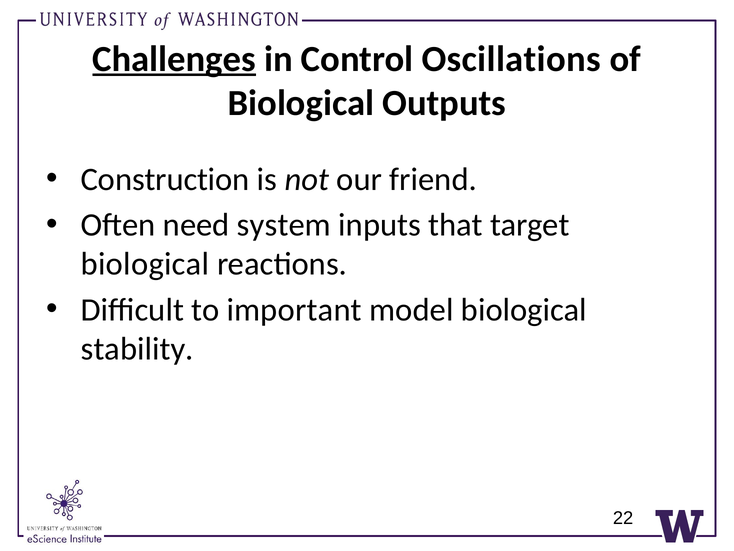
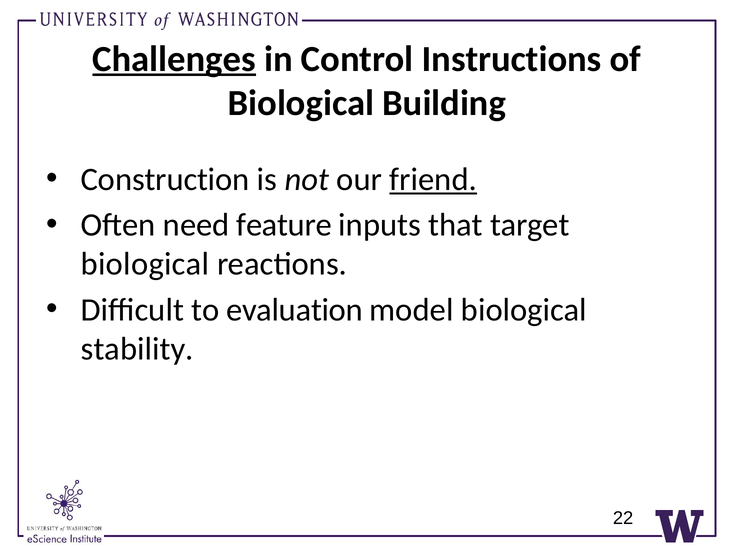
Oscillations: Oscillations -> Instructions (512, 59)
Outputs: Outputs -> Building (444, 103)
friend underline: none -> present (433, 179)
system: system -> feature (284, 225)
important: important -> evaluation (294, 310)
